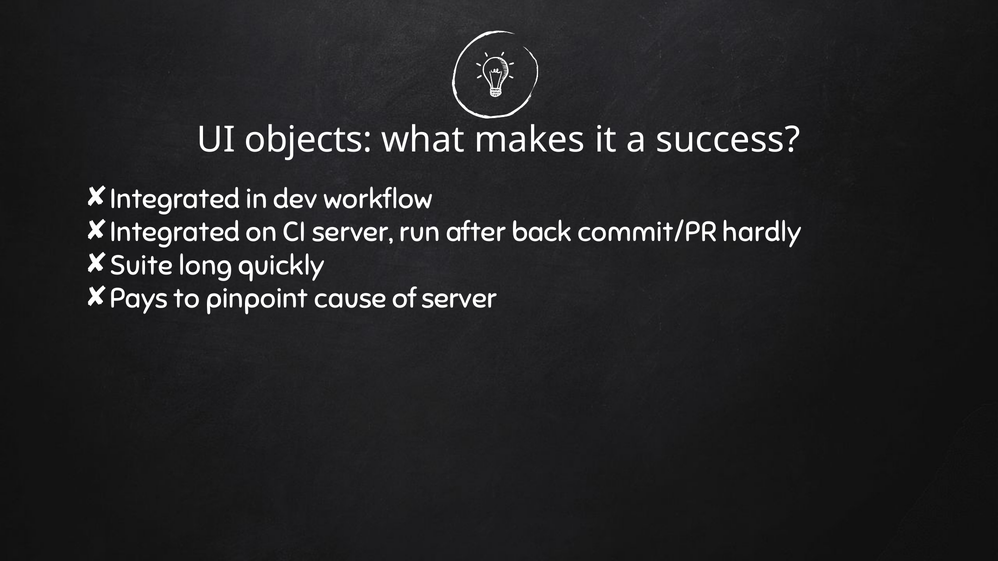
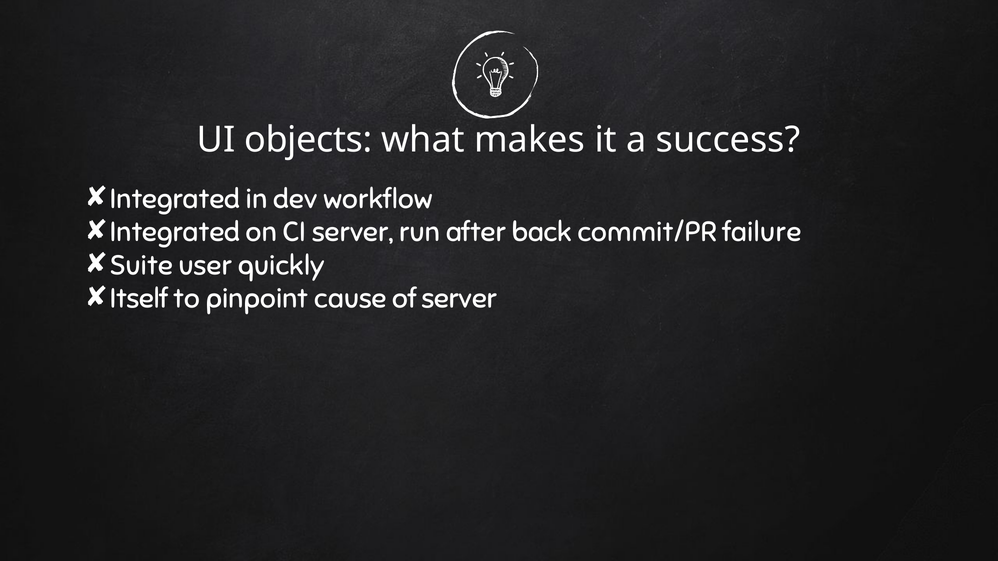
hardly: hardly -> failure (762, 232)
long: long -> user (205, 266)
Pays: Pays -> Itself (139, 299)
